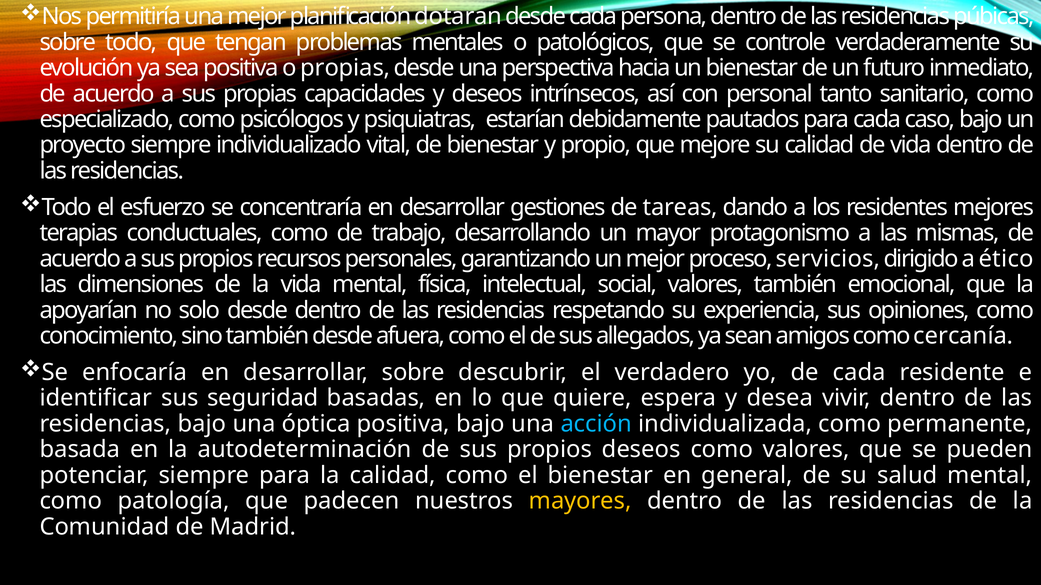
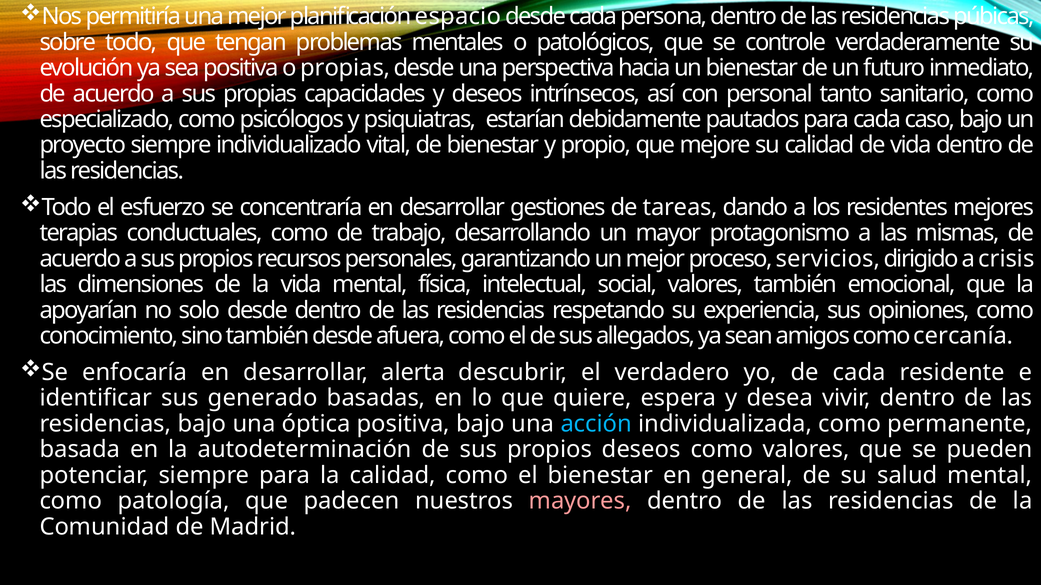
dotaran: dotaran -> espacio (458, 17)
ético: ético -> crisis (1006, 259)
desarrollar sobre: sobre -> alerta (413, 373)
seguridad: seguridad -> generado (263, 399)
mayores colour: yellow -> pink (580, 501)
